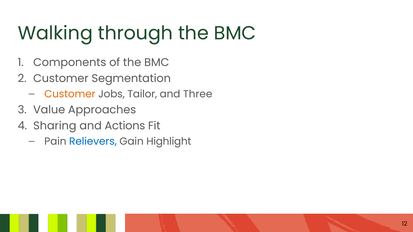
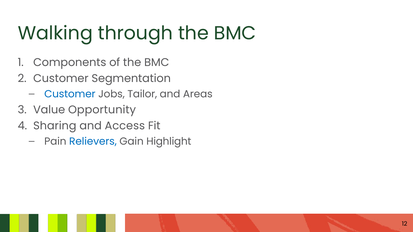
Customer colour: orange -> blue (70, 94)
Three: Three -> Areas (198, 94)
Approaches: Approaches -> Opportunity (102, 110)
Actions: Actions -> Access (125, 126)
